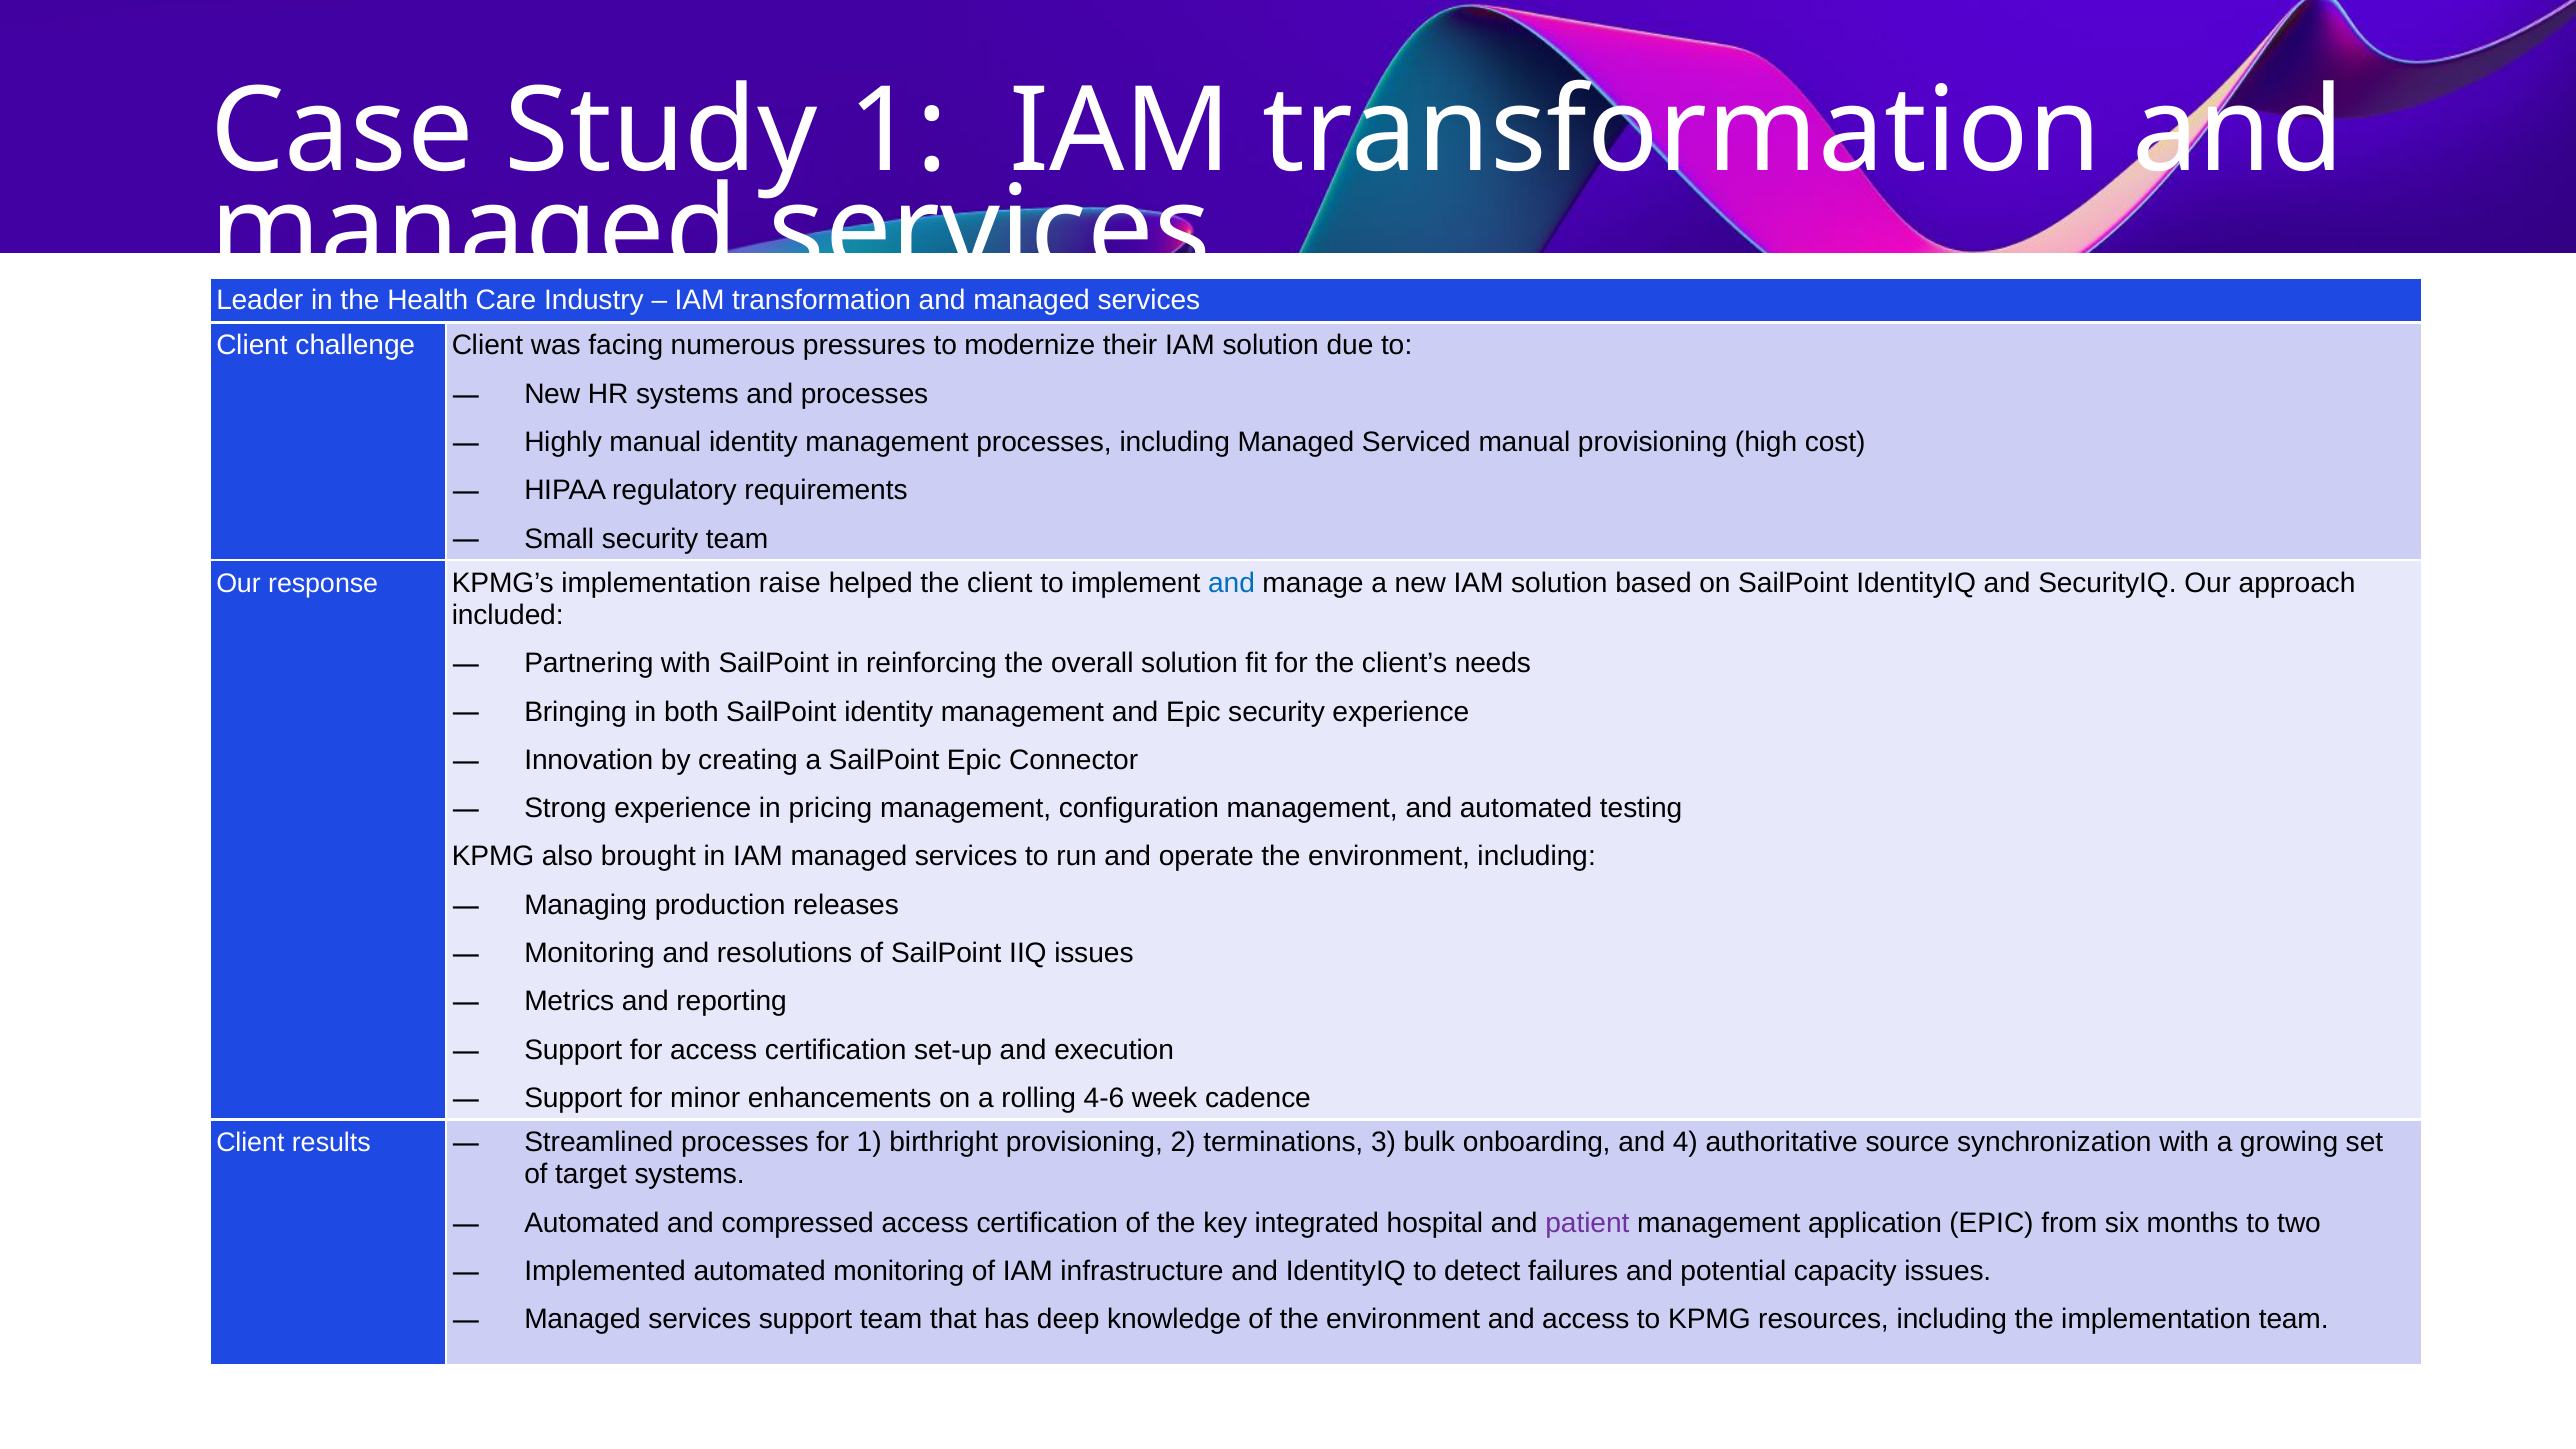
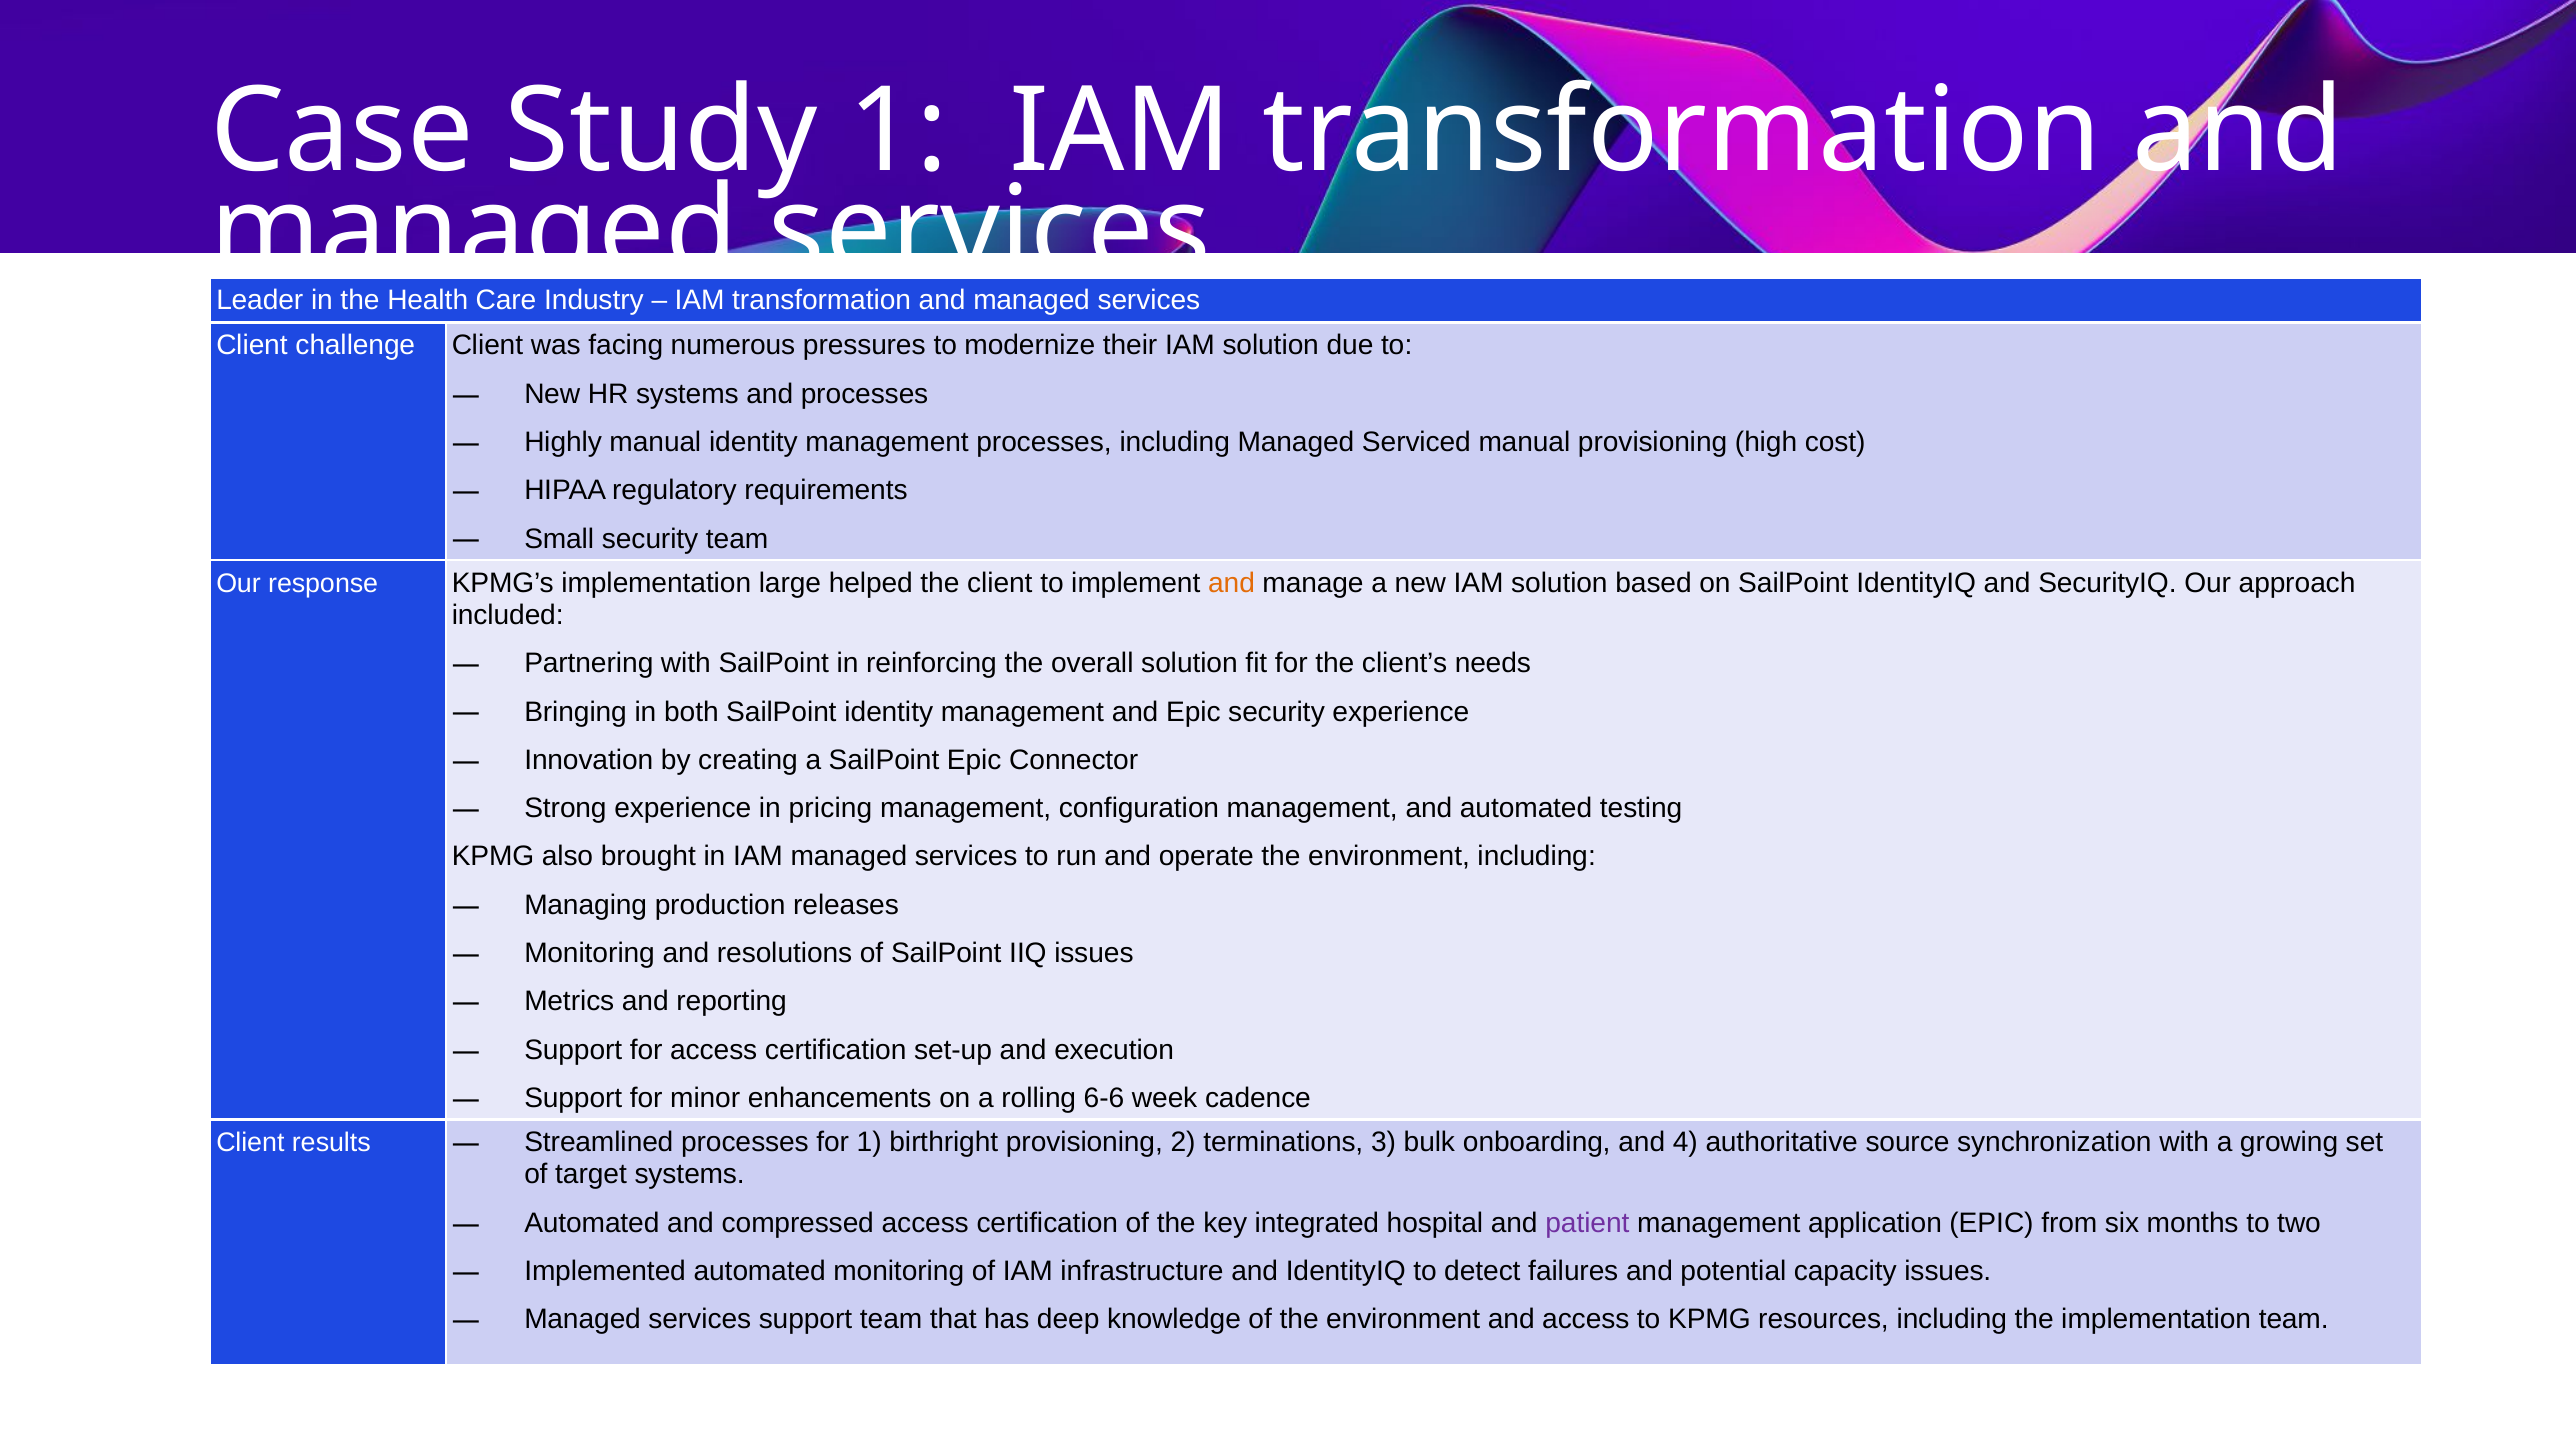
raise: raise -> large (790, 583)
and colour: blue -> orange (1232, 583)
4-6: 4-6 -> 6-6 (1104, 1098)
